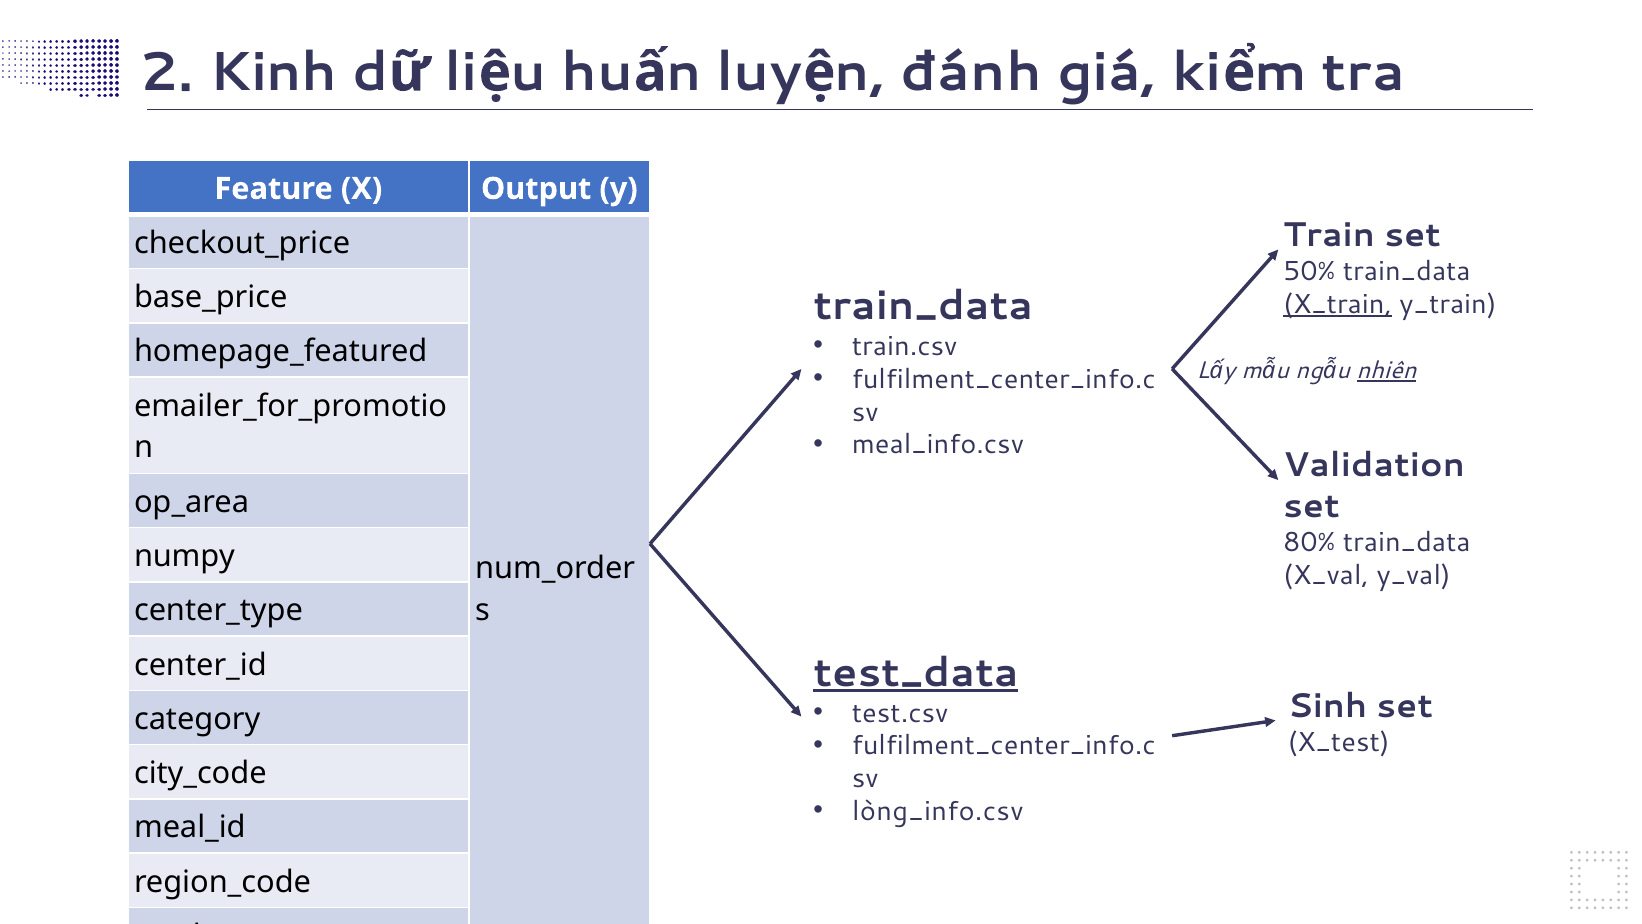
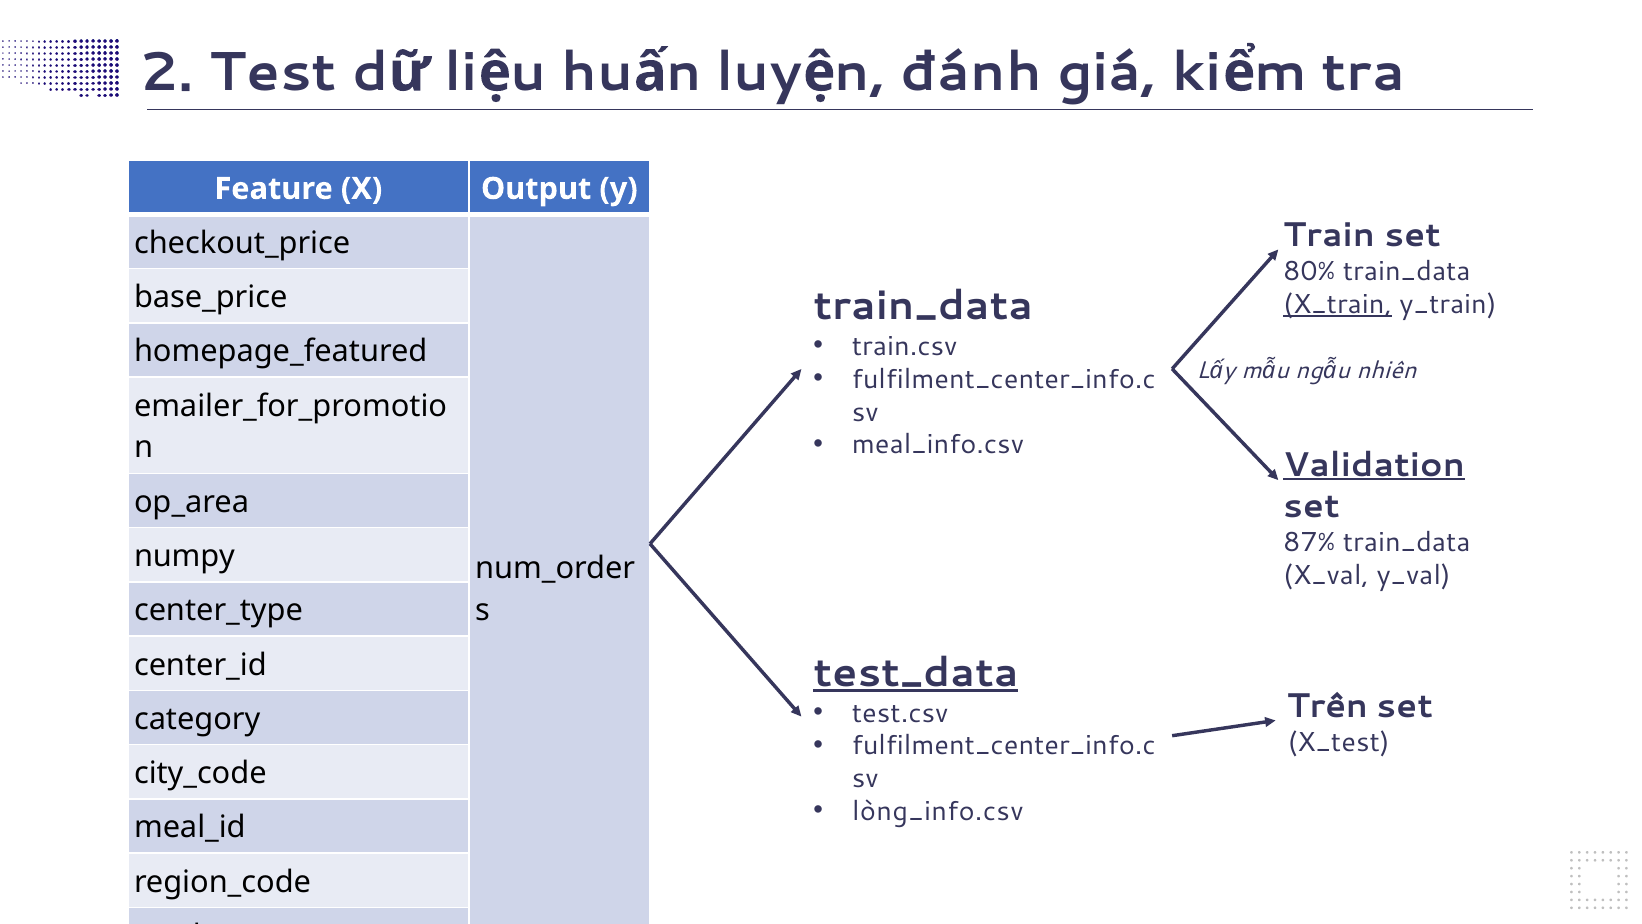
Kinh: Kinh -> Test (273, 72)
50%: 50% -> 80% (1309, 271)
nhiên underline: present -> none (1386, 371)
Validation underline: none -> present (1374, 465)
80%: 80% -> 87% (1309, 542)
Sinh: Sinh -> Trên (1327, 706)
